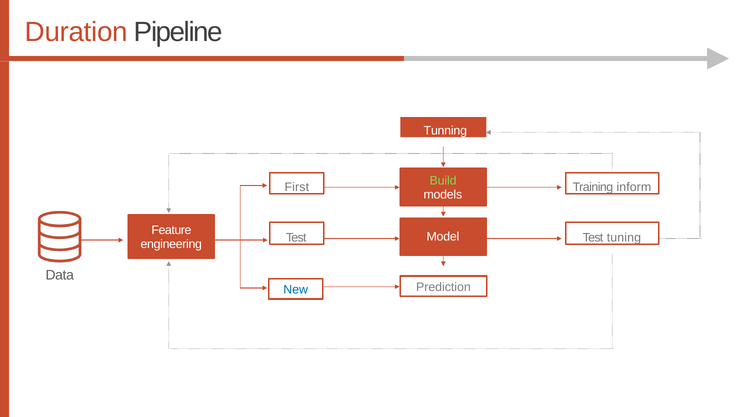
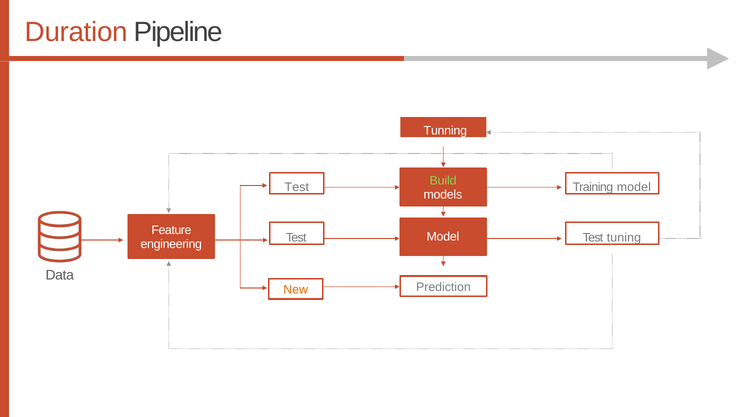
First: First -> Test (297, 188)
Training inform: inform -> model (634, 188)
New colour: blue -> orange (296, 290)
